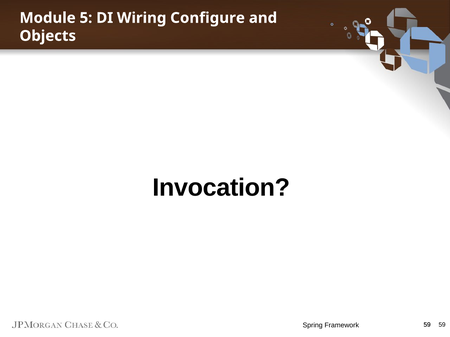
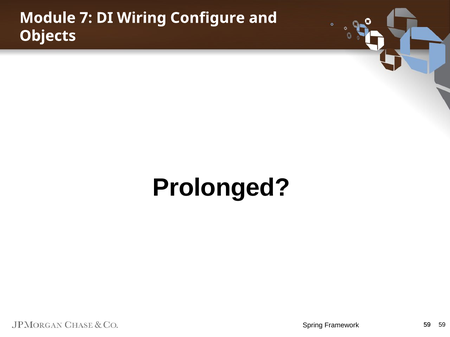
5: 5 -> 7 (86, 18)
Invocation: Invocation -> Prolonged (221, 188)
